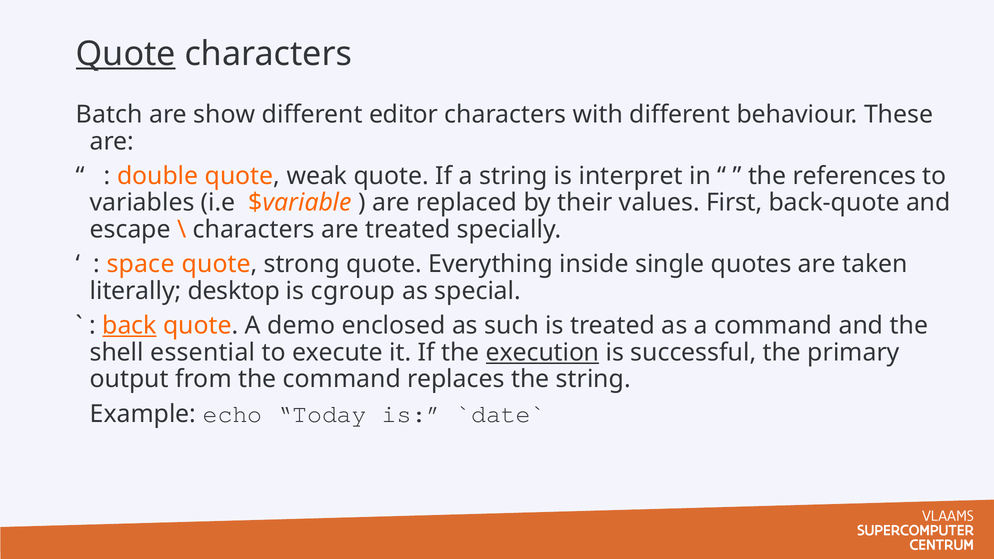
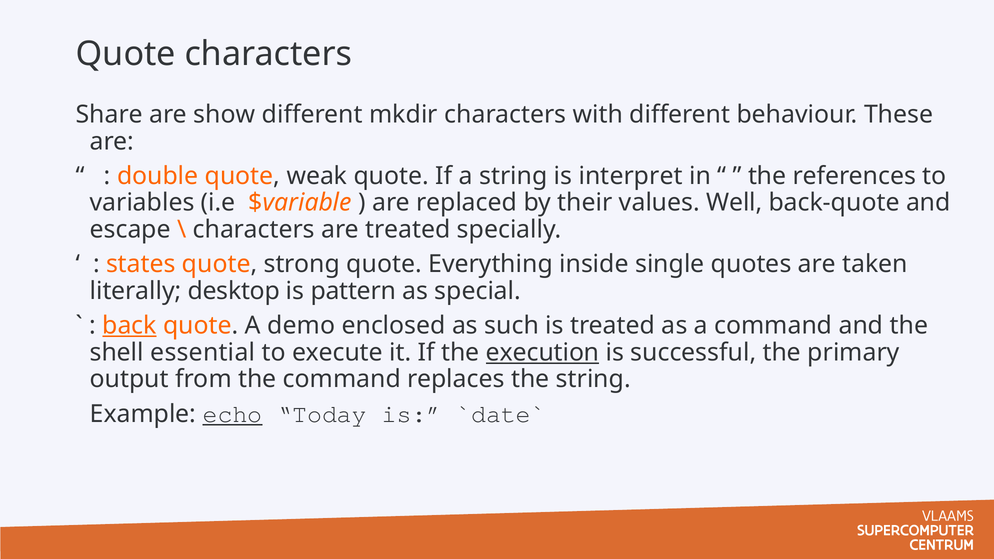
Quote underline: present -> none (126, 54)
Batch: Batch -> Share (109, 115)
editor: editor -> mkdir (403, 115)
First: First -> Well (734, 203)
space: space -> states (141, 264)
cgroup: cgroup -> pattern (353, 291)
echo underline: none -> present (233, 414)
